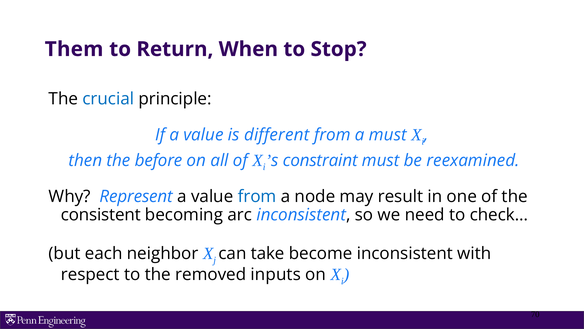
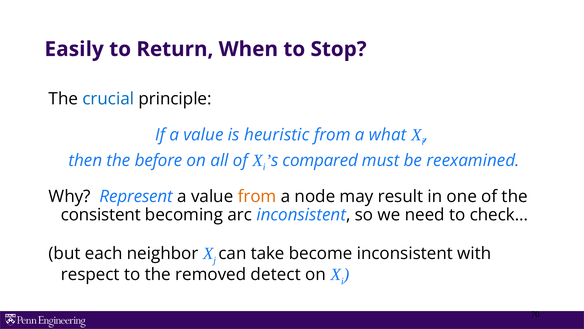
Them: Them -> Easily (74, 49)
different: different -> heuristic (277, 135)
a must: must -> what (388, 135)
constraint: constraint -> compared (320, 160)
from colour: blue -> orange (257, 196)
inputs: inputs -> detect (276, 274)
